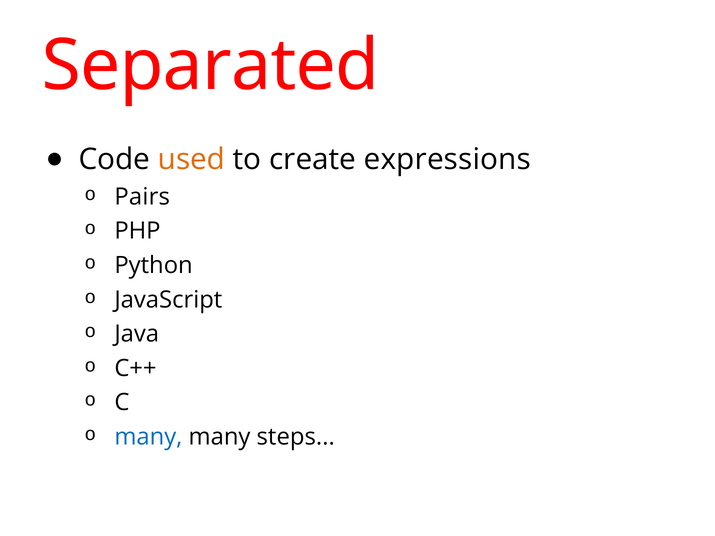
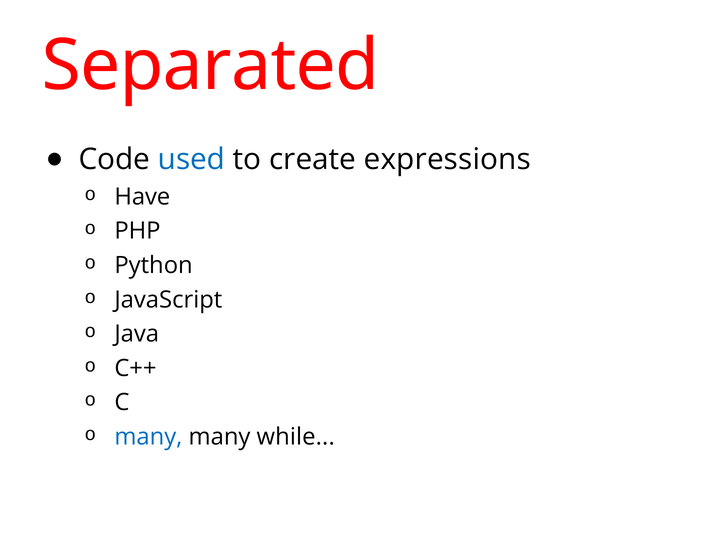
used colour: orange -> blue (192, 159)
Pairs: Pairs -> Have (142, 197)
steps: steps -> while (296, 437)
